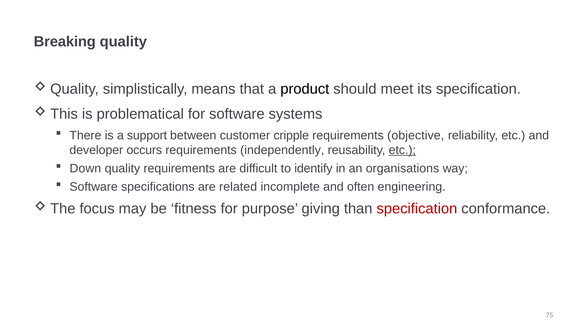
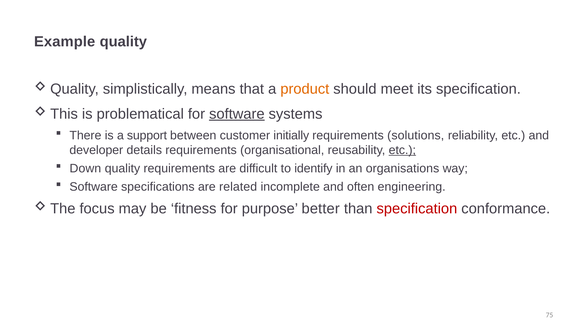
Breaking: Breaking -> Example (65, 42)
product colour: black -> orange (305, 89)
software underline: none -> present (237, 114)
cripple: cripple -> initially (291, 135)
objective: objective -> solutions (416, 135)
occurs: occurs -> details (144, 150)
independently: independently -> organisational (282, 150)
giving: giving -> better (321, 209)
